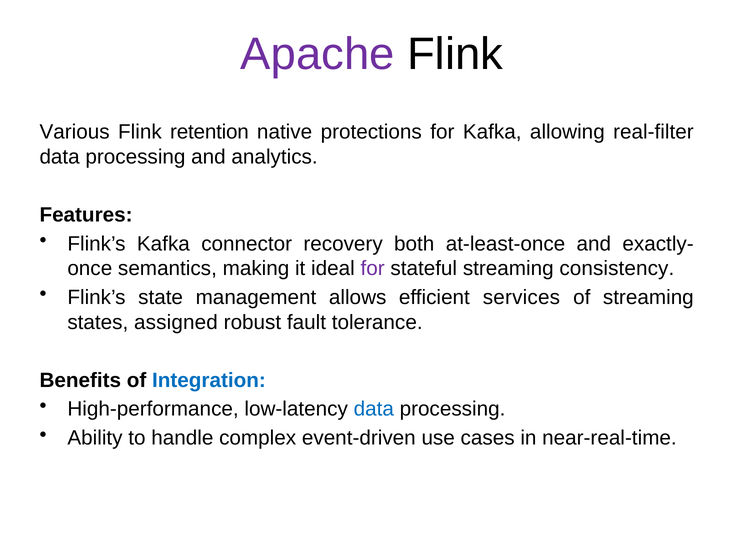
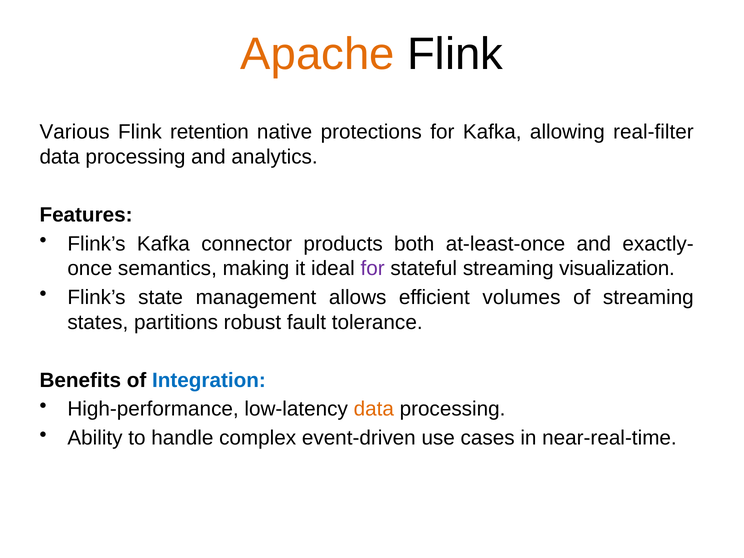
Apache colour: purple -> orange (318, 54)
recovery: recovery -> products (343, 244)
consistency: consistency -> visualization (617, 269)
services: services -> volumes (521, 298)
assigned: assigned -> partitions (176, 322)
data colour: blue -> orange (374, 409)
